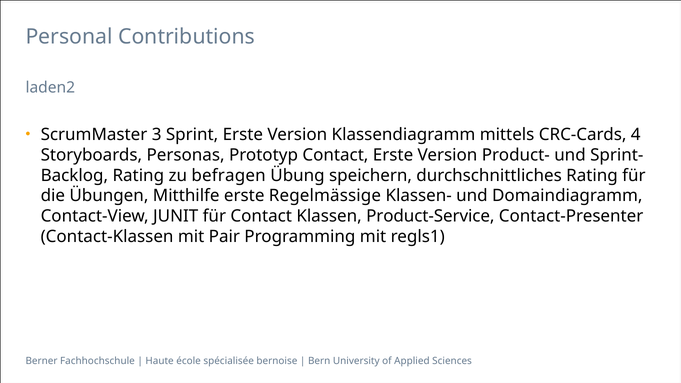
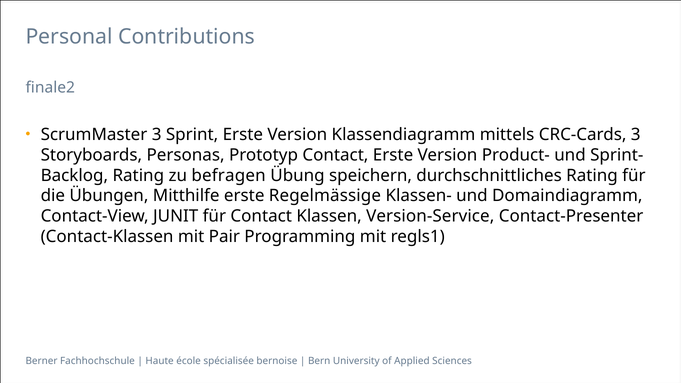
laden2: laden2 -> finale2 (50, 87)
CRC-Cards 4: 4 -> 3 (636, 134)
Product-Service: Product-Service -> Version-Service (430, 216)
